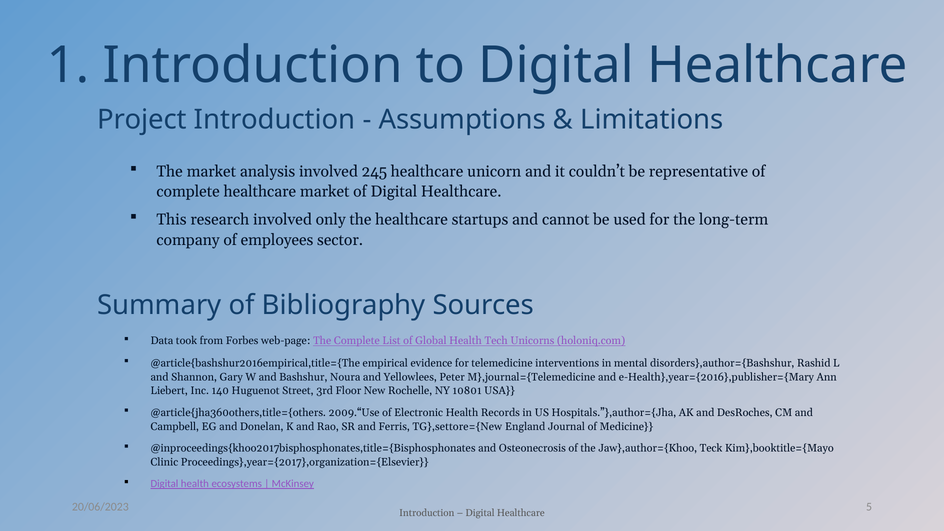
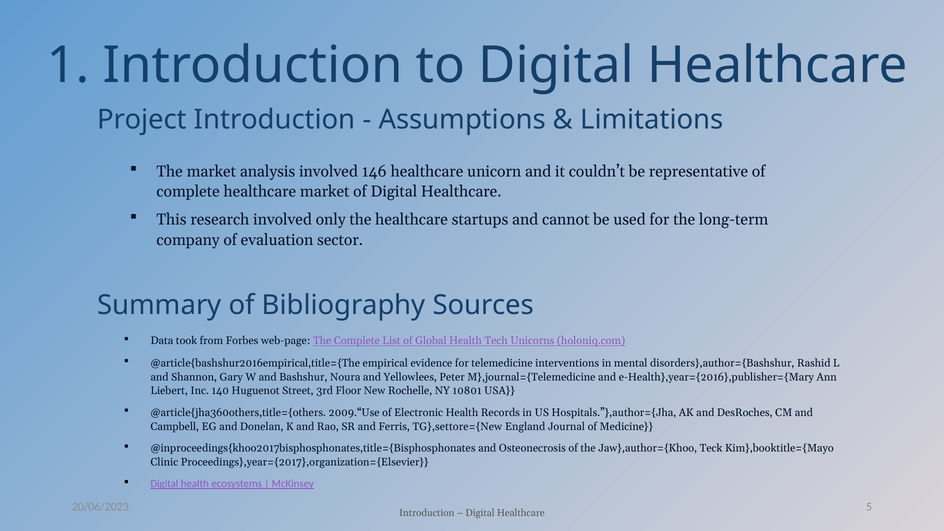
245: 245 -> 146 (374, 171)
employees: employees -> evaluation (277, 240)
